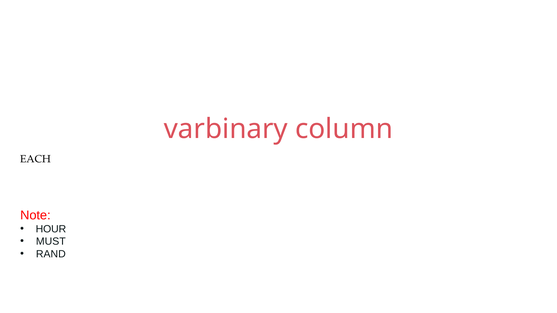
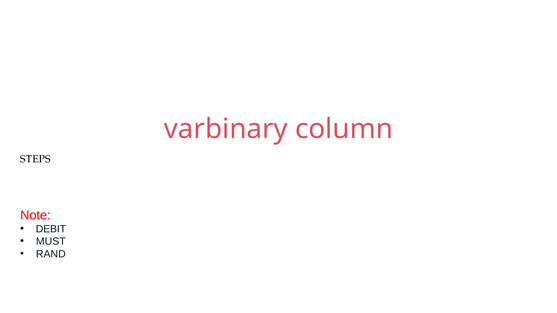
EACH: EACH -> STEPS (36, 159)
HOUR: HOUR -> DEBIT (51, 229)
